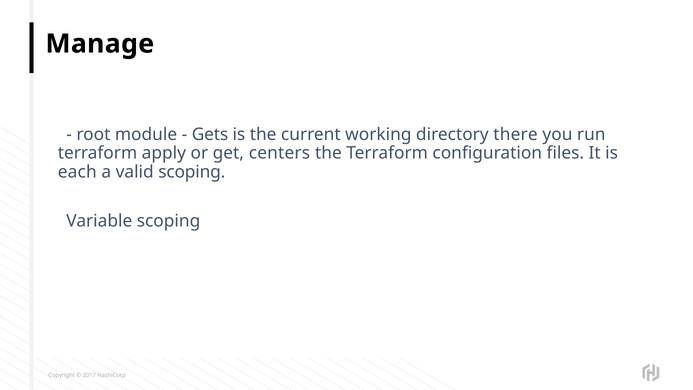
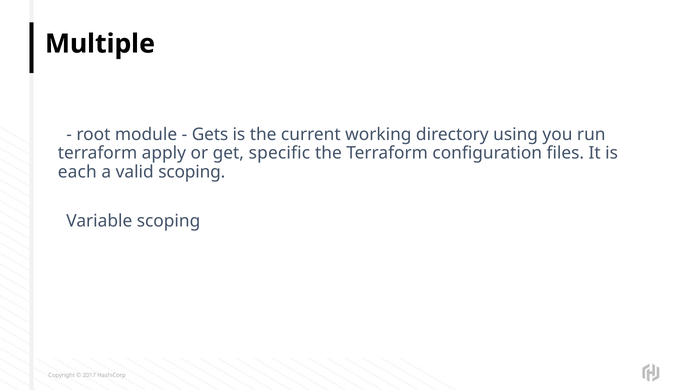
Manage: Manage -> Multiple (100, 44)
there: there -> using (516, 134)
centers: centers -> specific (279, 153)
